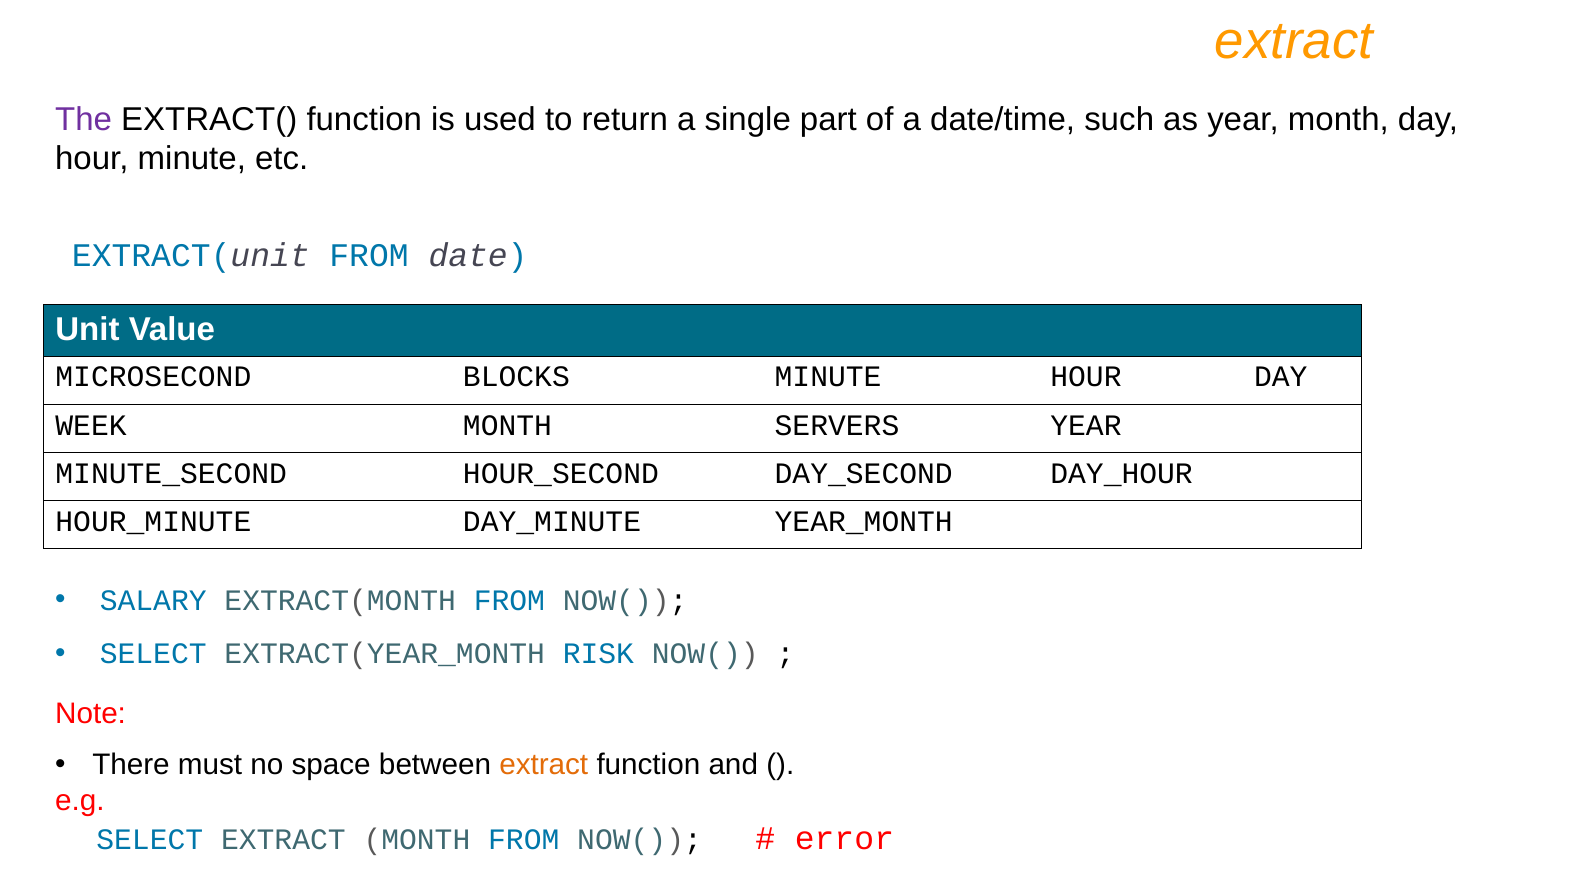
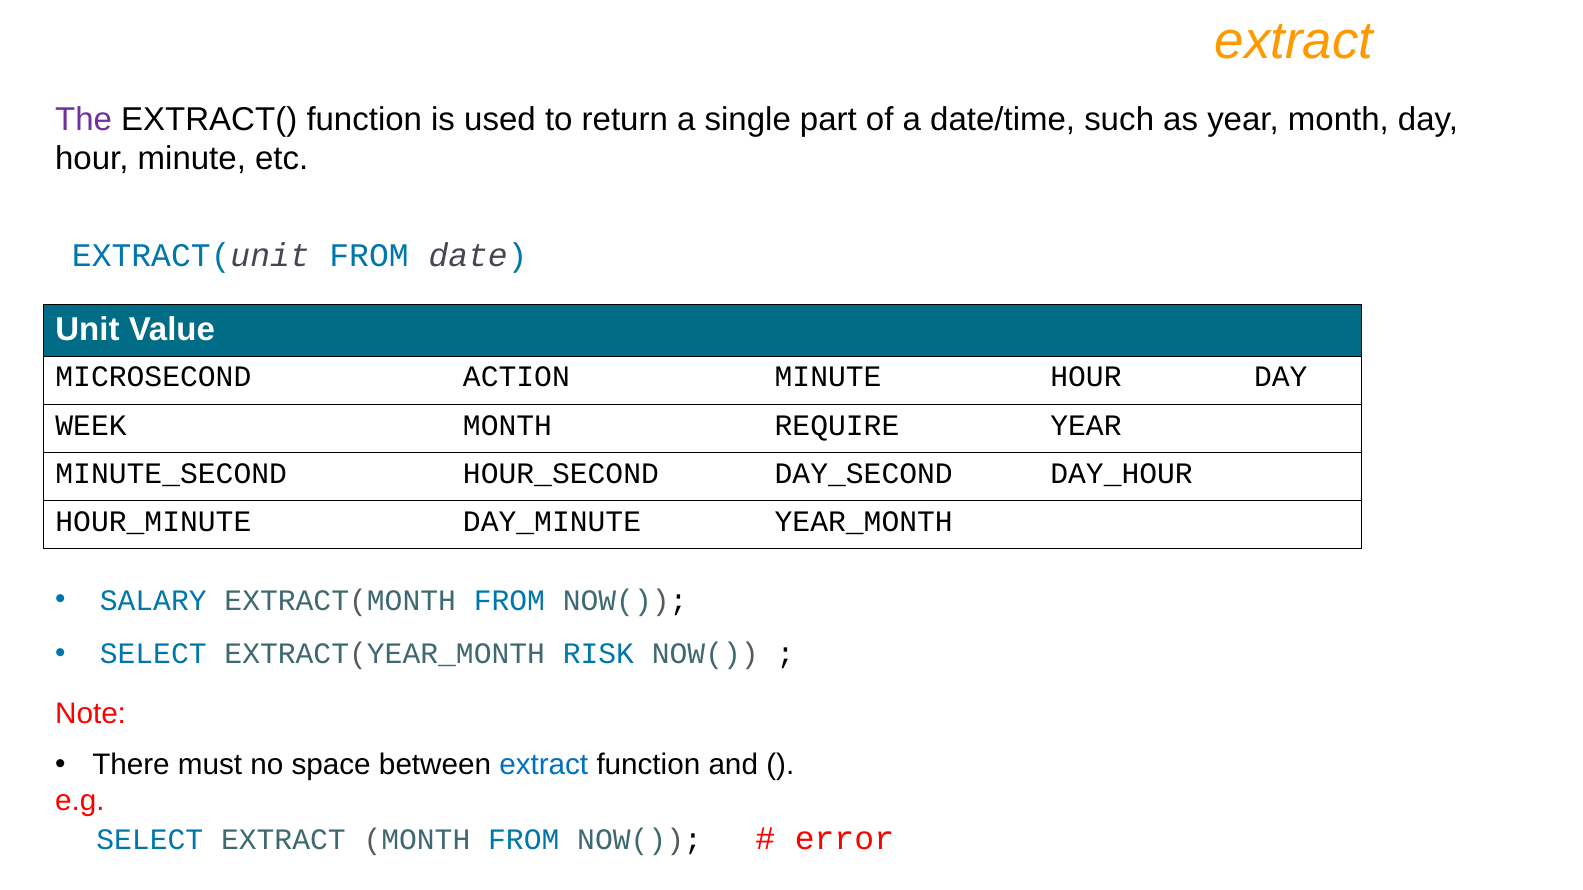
BLOCKS: BLOCKS -> ACTION (516, 377)
SERVERS: SERVERS -> REQUIRE (837, 426)
extract colour: orange -> blue (544, 765)
